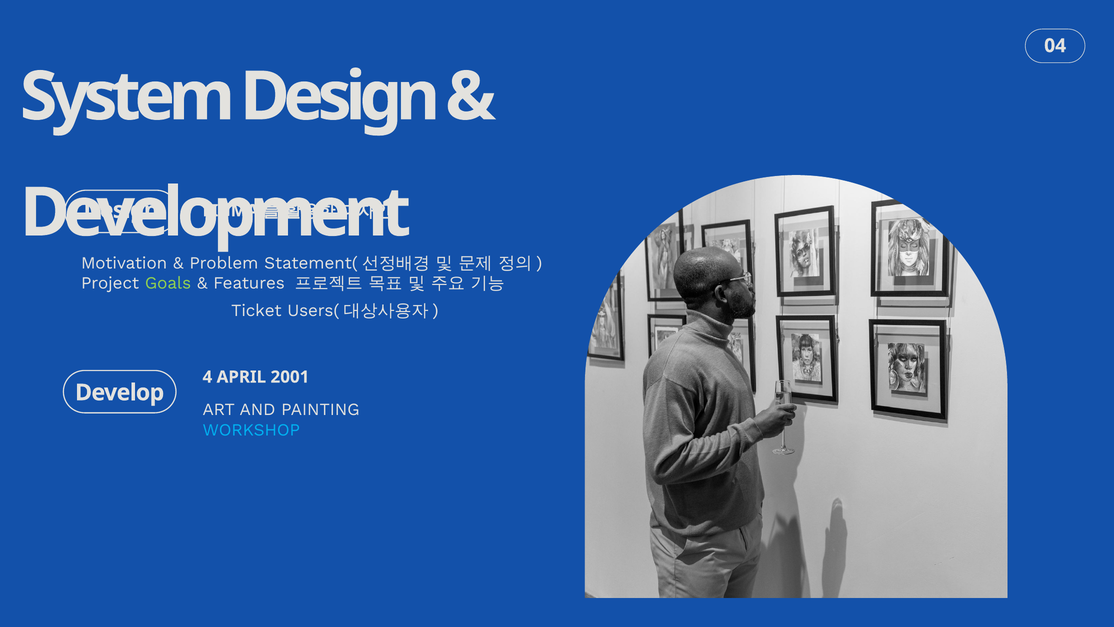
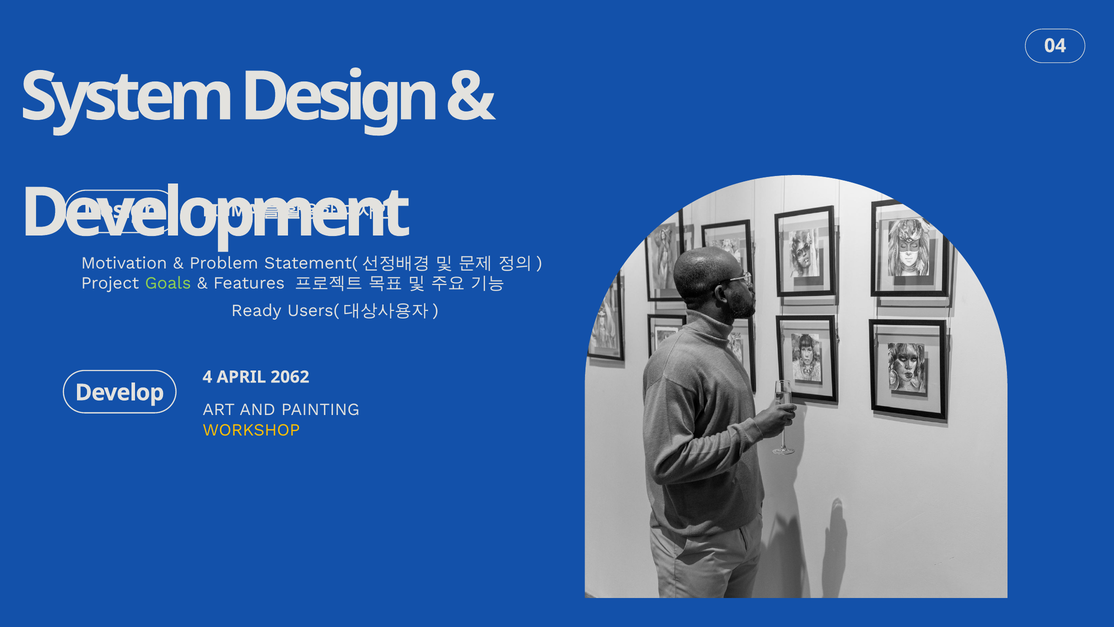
Ticket: Ticket -> Ready (256, 310)
2001: 2001 -> 2062 (290, 377)
WORKSHOP colour: light blue -> yellow (251, 430)
